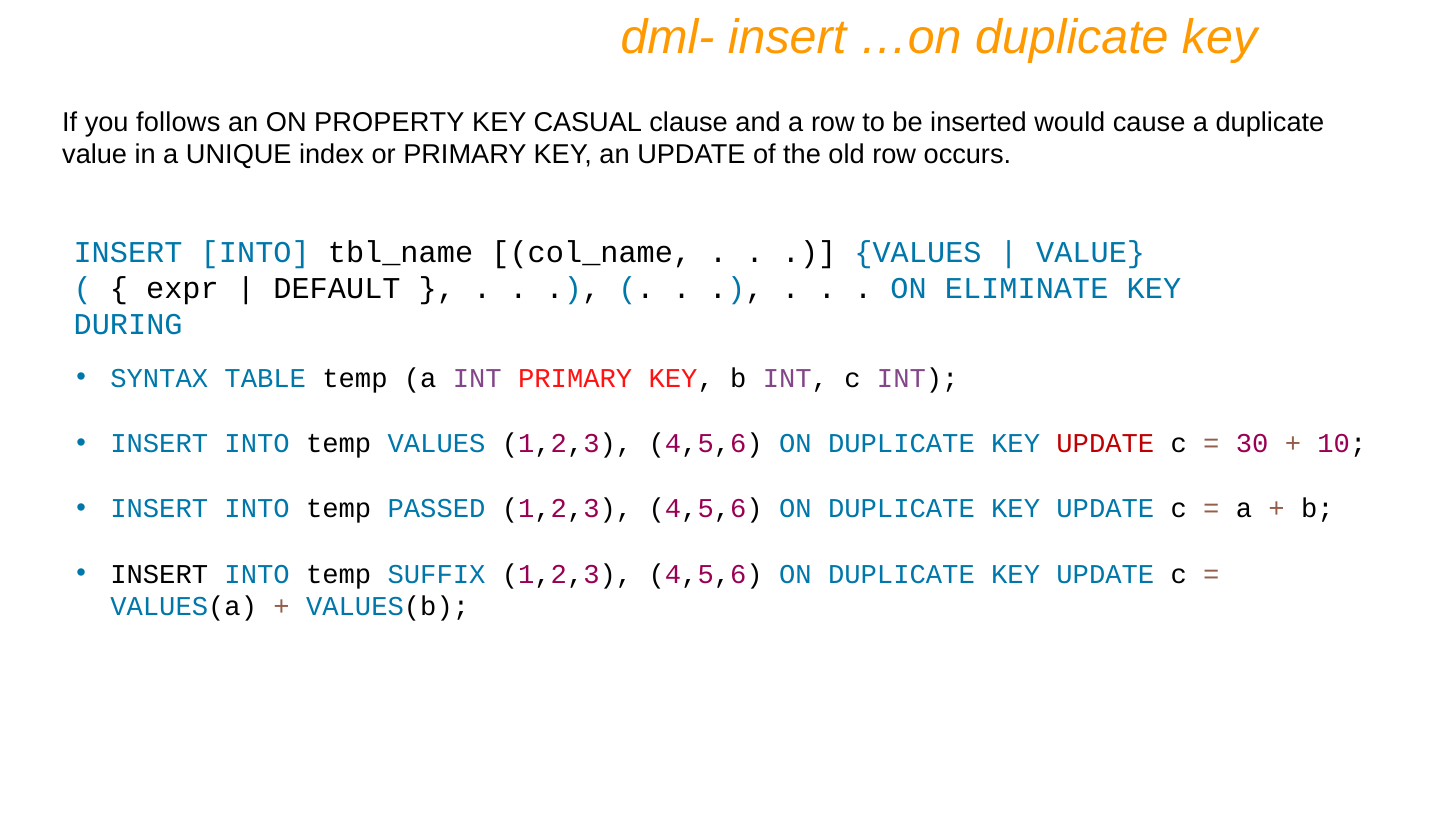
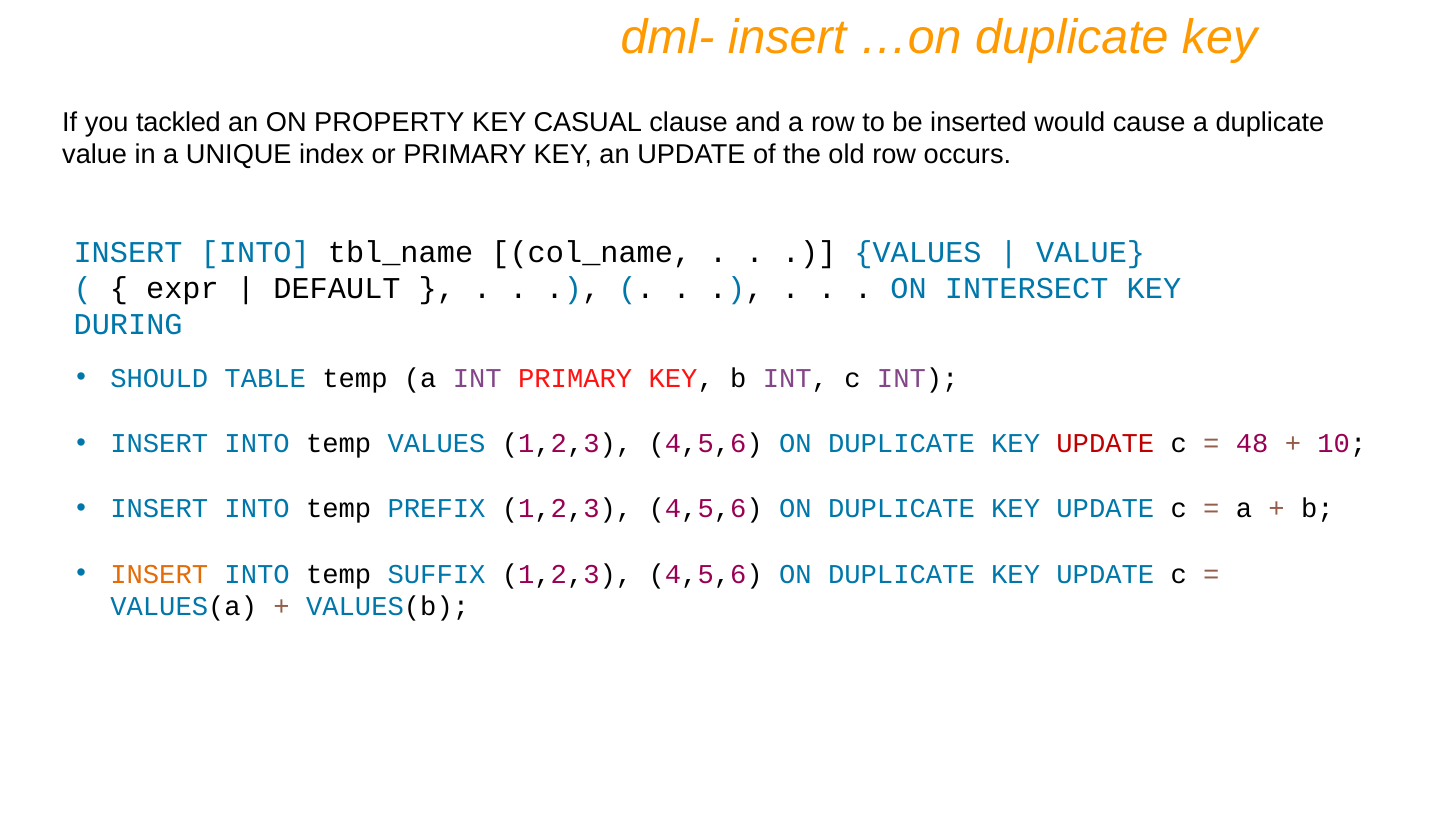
follows: follows -> tackled (178, 122)
ELIMINATE: ELIMINATE -> INTERSECT (1027, 288)
SYNTAX: SYNTAX -> SHOULD (159, 378)
30: 30 -> 48 (1252, 443)
PASSED: PASSED -> PREFIX (437, 509)
INSERT colour: black -> orange (159, 574)
